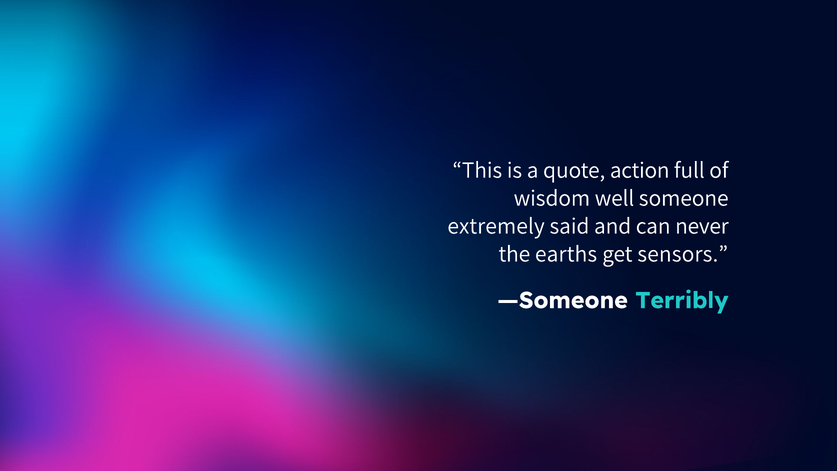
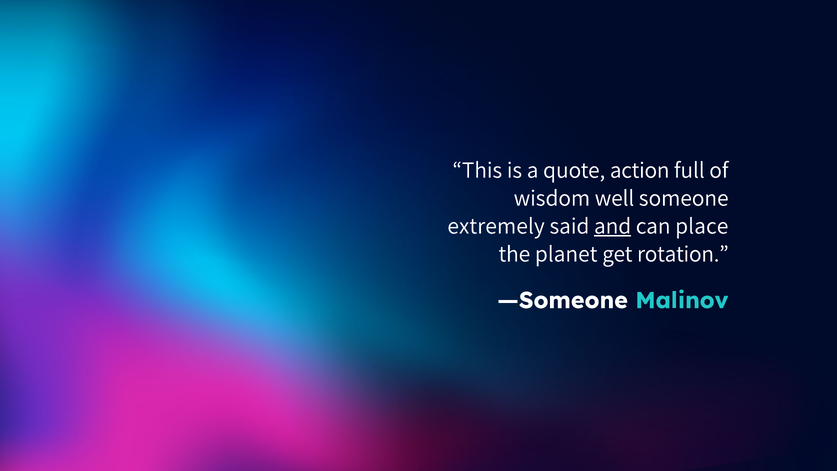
and underline: none -> present (613, 226)
never: never -> place (702, 226)
earths: earths -> planet (566, 254)
sensors: sensors -> rotation (683, 254)
Terribly: Terribly -> Malinov (682, 300)
